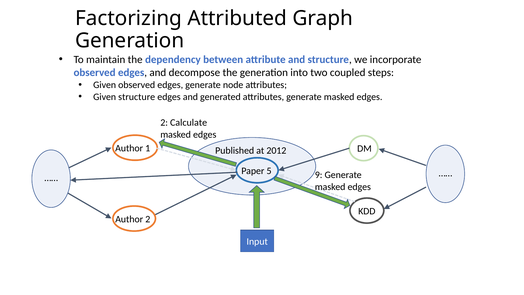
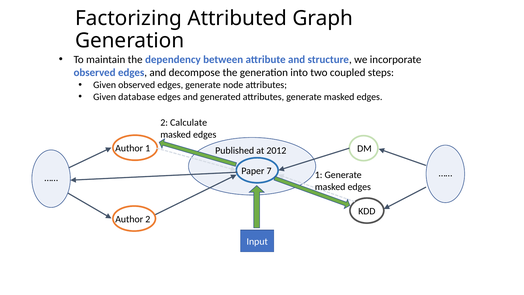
Given structure: structure -> database (137, 97)
5: 5 -> 7 (269, 171)
9: 9 -> 1 (319, 175)
